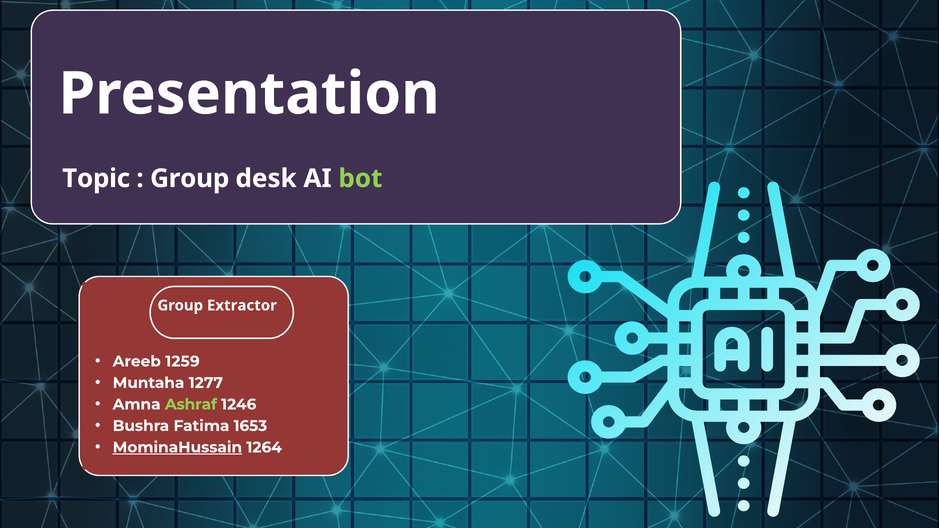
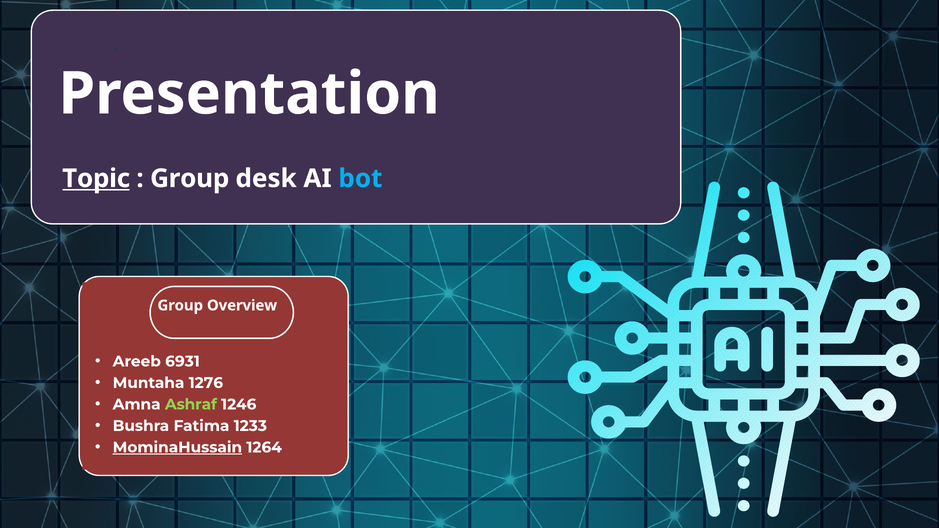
Topic underline: none -> present (96, 179)
bot colour: light green -> light blue (360, 179)
Extractor: Extractor -> Overview (242, 306)
1259: 1259 -> 6931 (183, 362)
1277: 1277 -> 1276 (206, 383)
1653: 1653 -> 1233 (250, 426)
